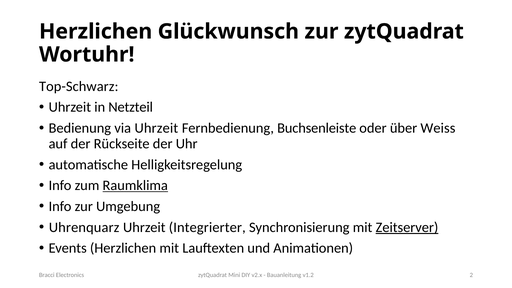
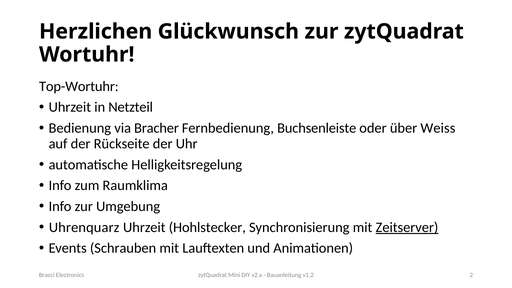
Top-Schwarz: Top-Schwarz -> Top-Wortuhr (79, 86)
via Uhrzeit: Uhrzeit -> Bracher (157, 128)
Raumklima underline: present -> none (135, 185)
Integrierter: Integrierter -> Hohlstecker (207, 227)
Events Herzlichen: Herzlichen -> Schrauben (123, 248)
